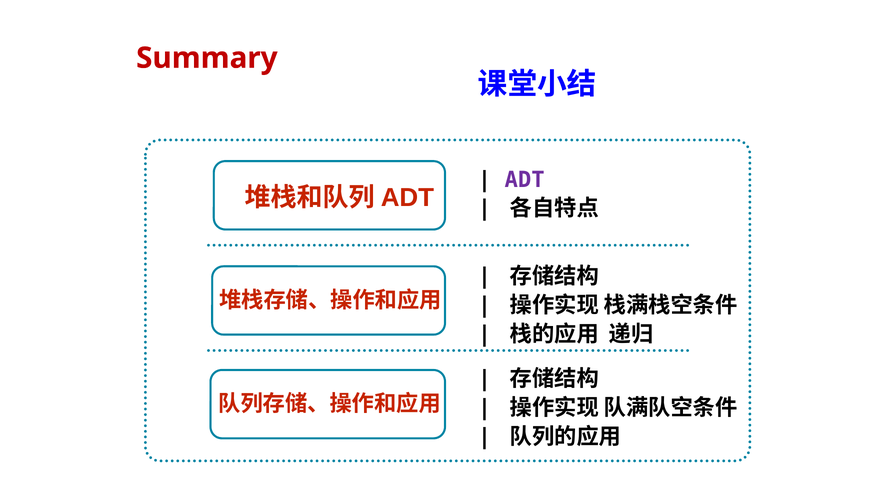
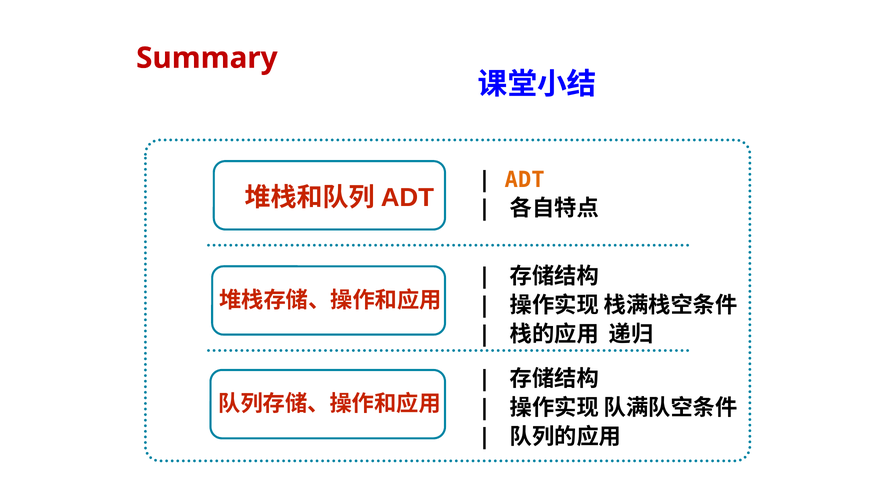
ADT colour: purple -> orange (525, 180)
